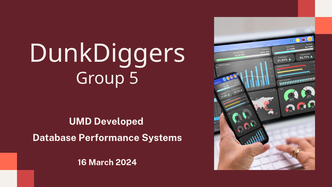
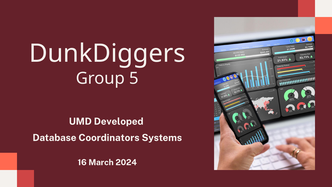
Performance: Performance -> Coordinators (109, 138)
